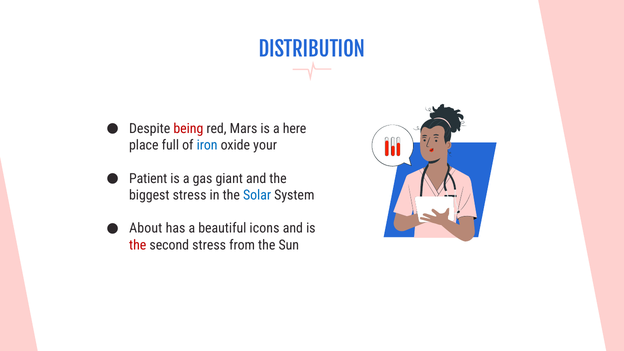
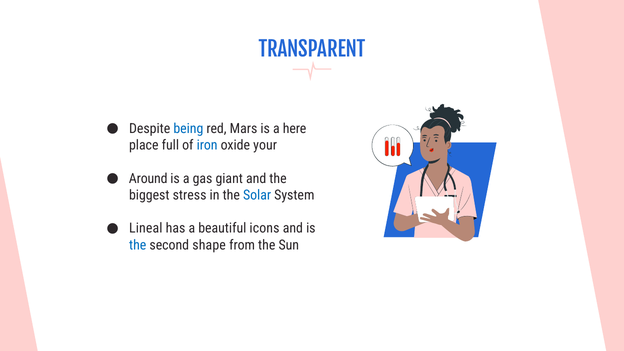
DISTRIBUTION: DISTRIBUTION -> TRANSPARENT (312, 50)
being colour: red -> blue (188, 129)
Patient: Patient -> Around (148, 179)
About: About -> Lineal (146, 228)
the colour: red -> blue (138, 245)
second stress: stress -> shape (209, 245)
